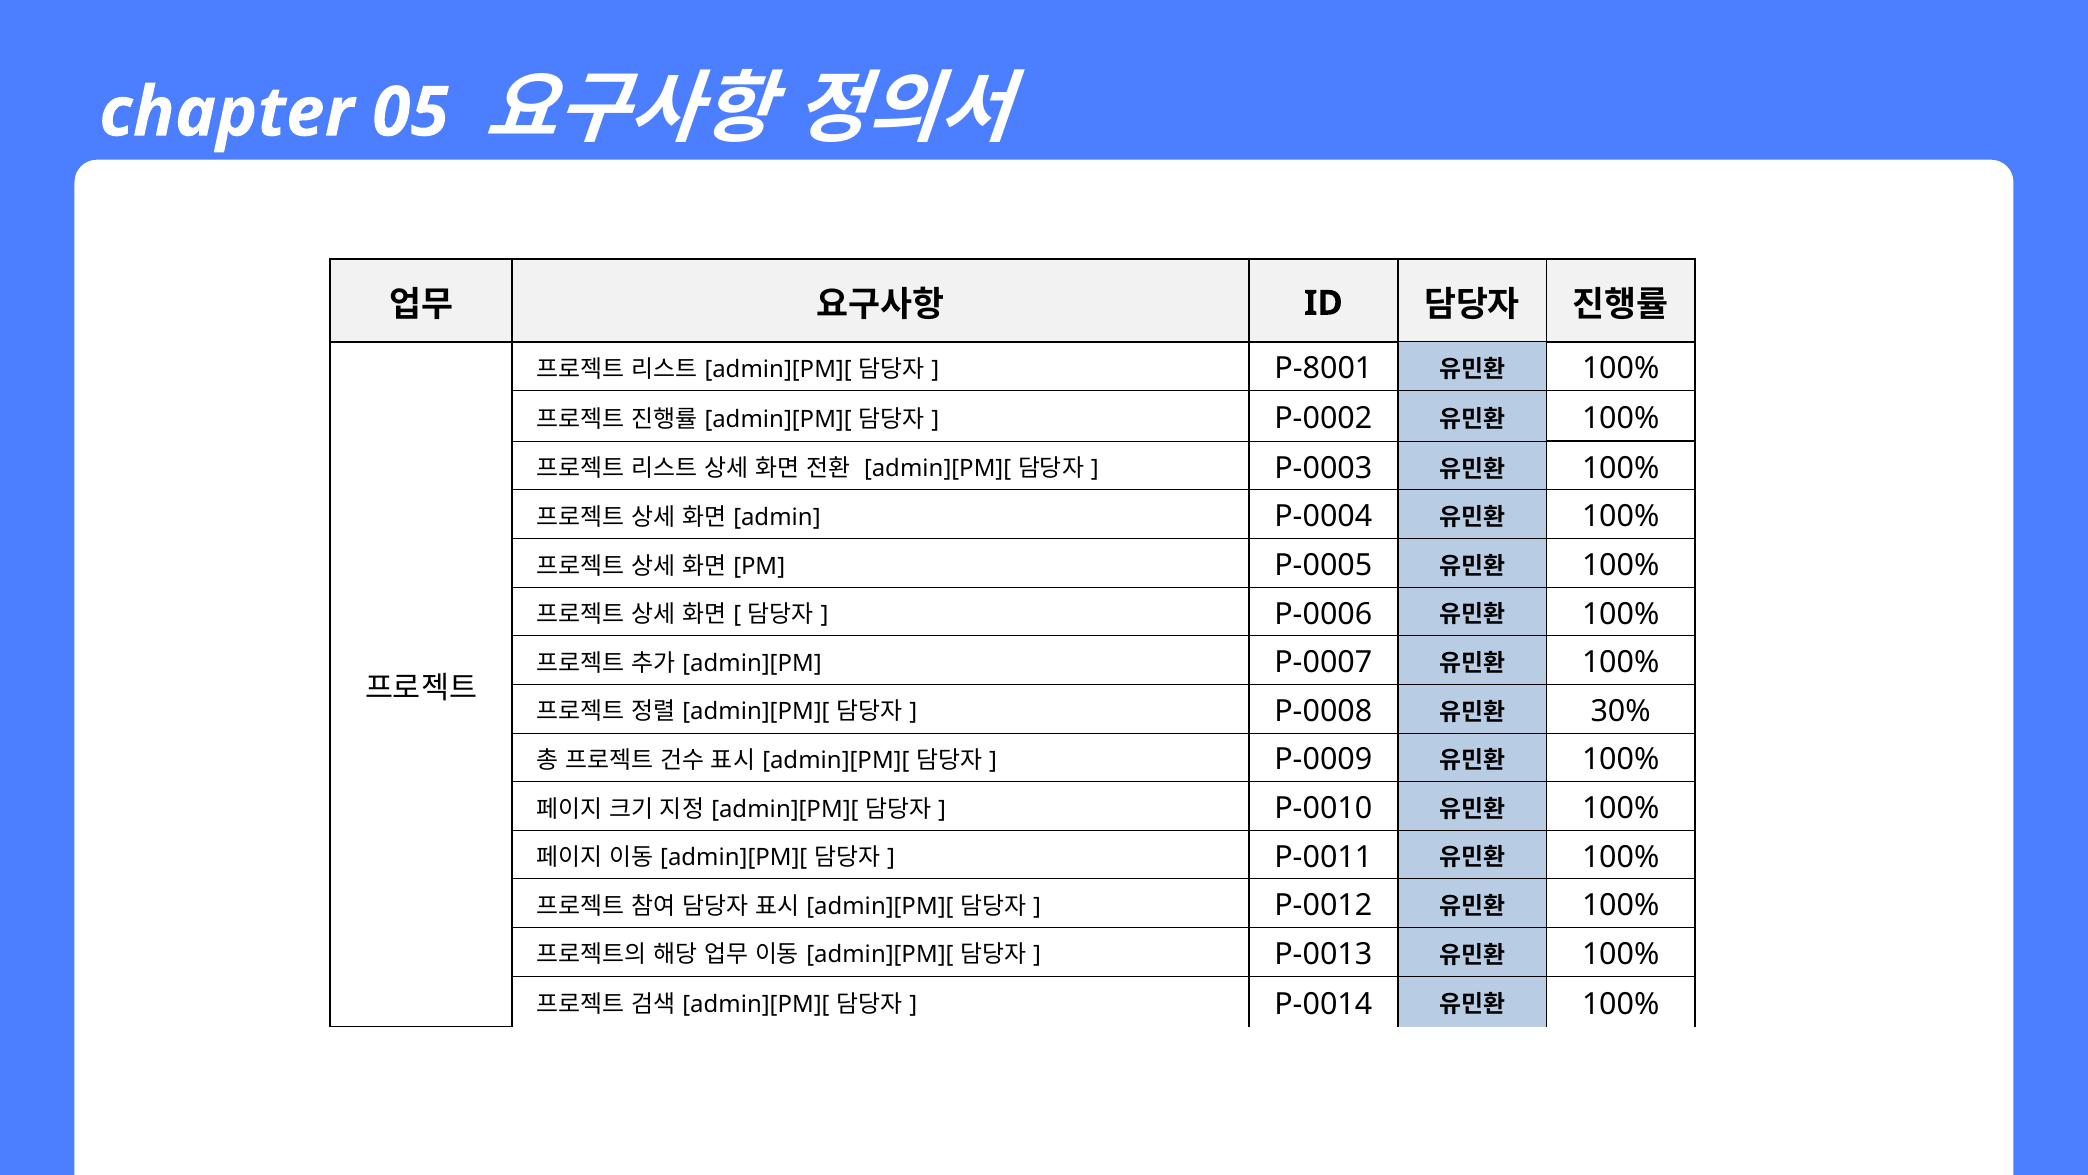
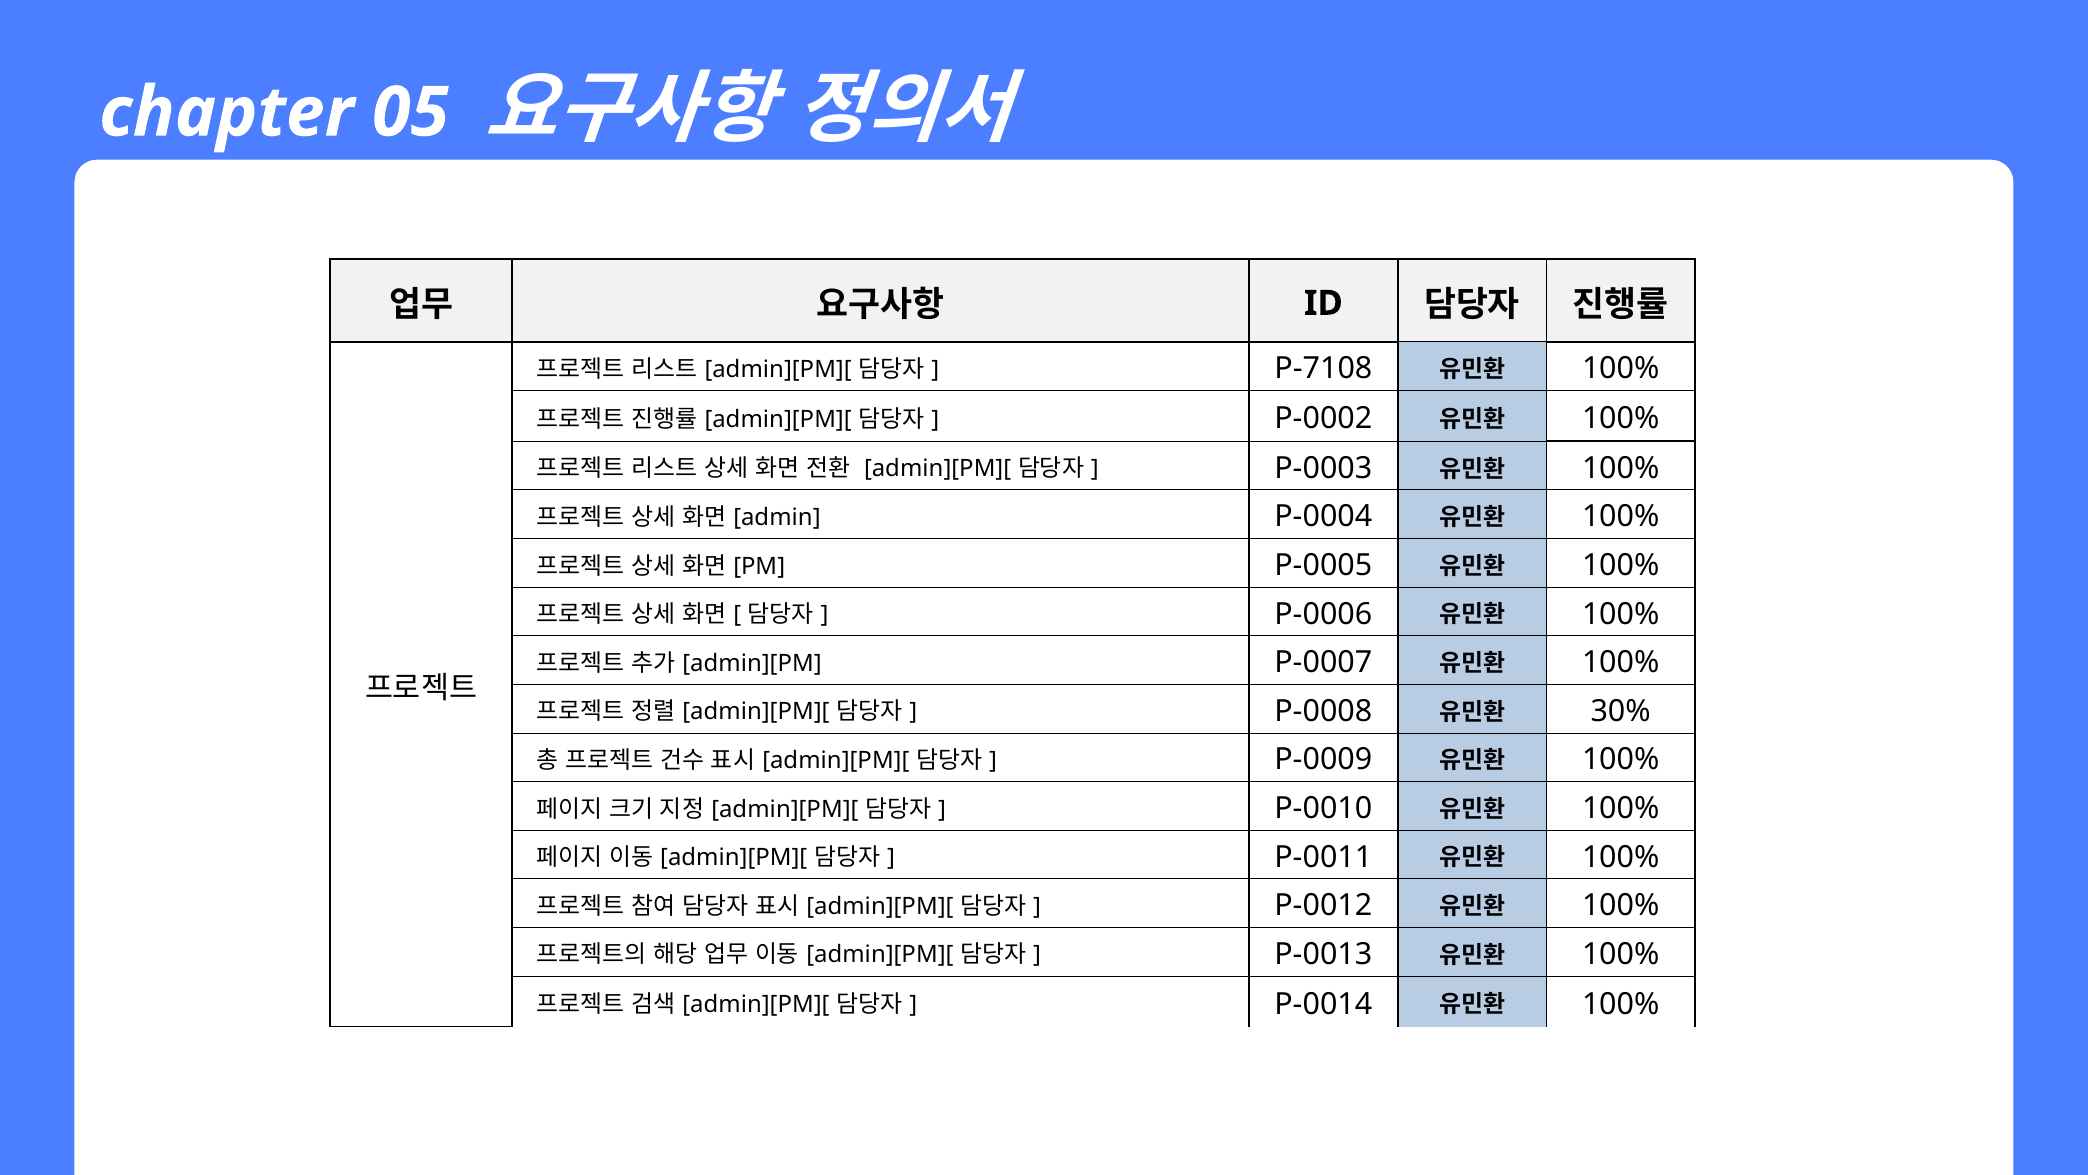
P-8001: P-8001 -> P-7108 (1323, 369)
